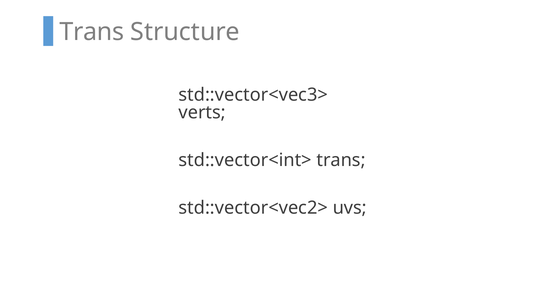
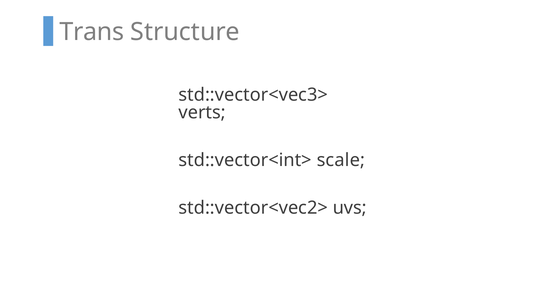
std::vector<int> trans: trans -> scale (341, 160)
